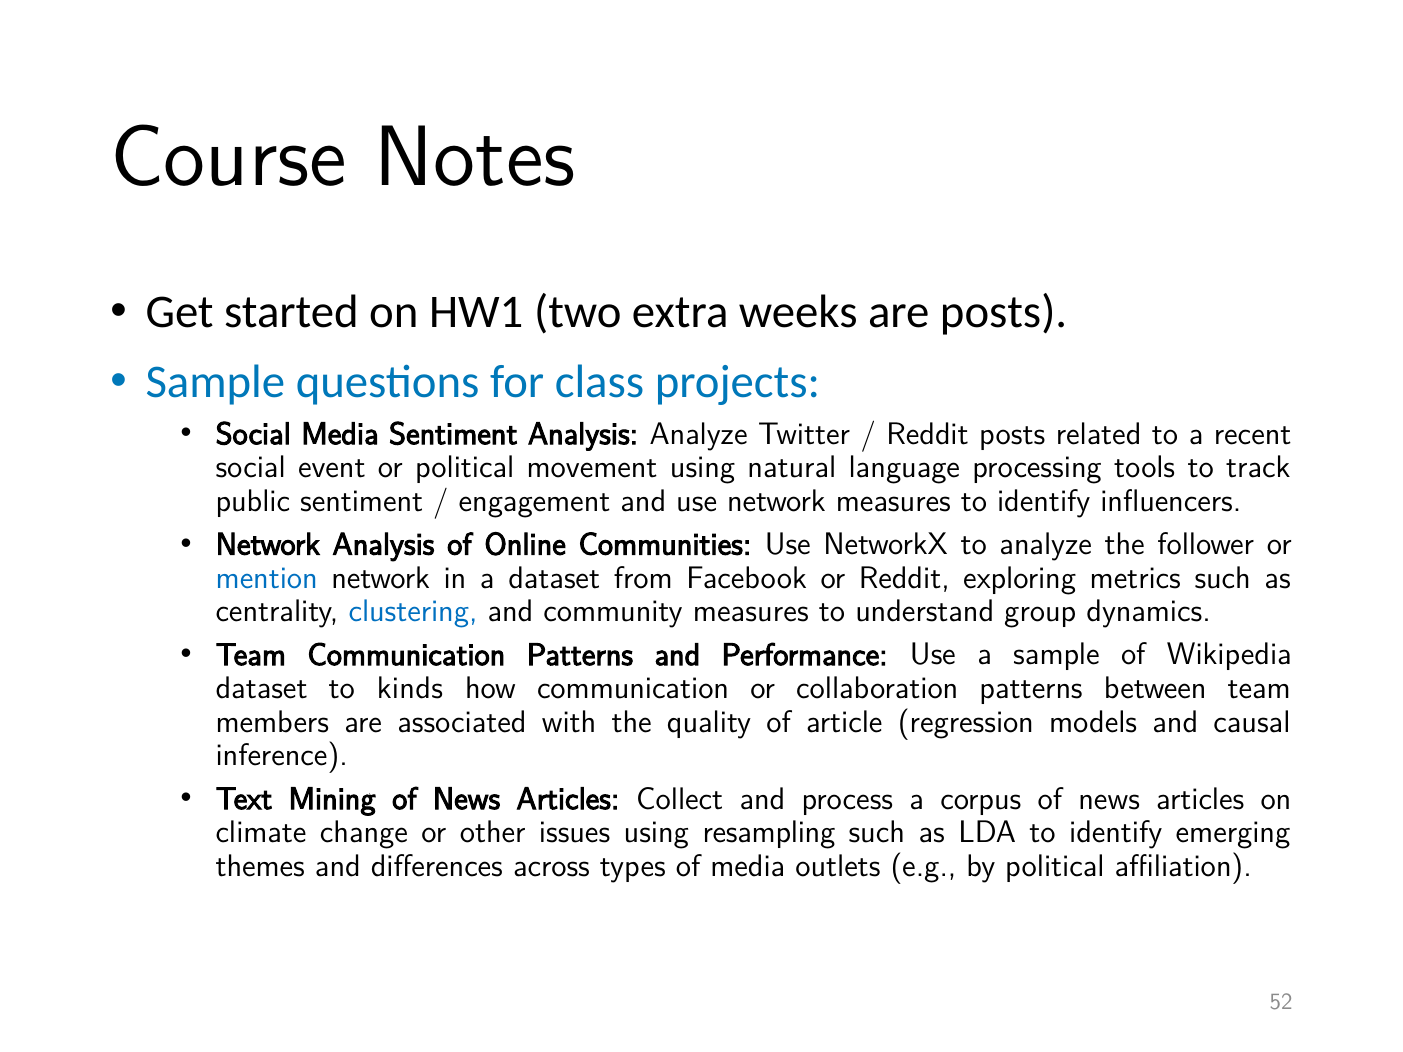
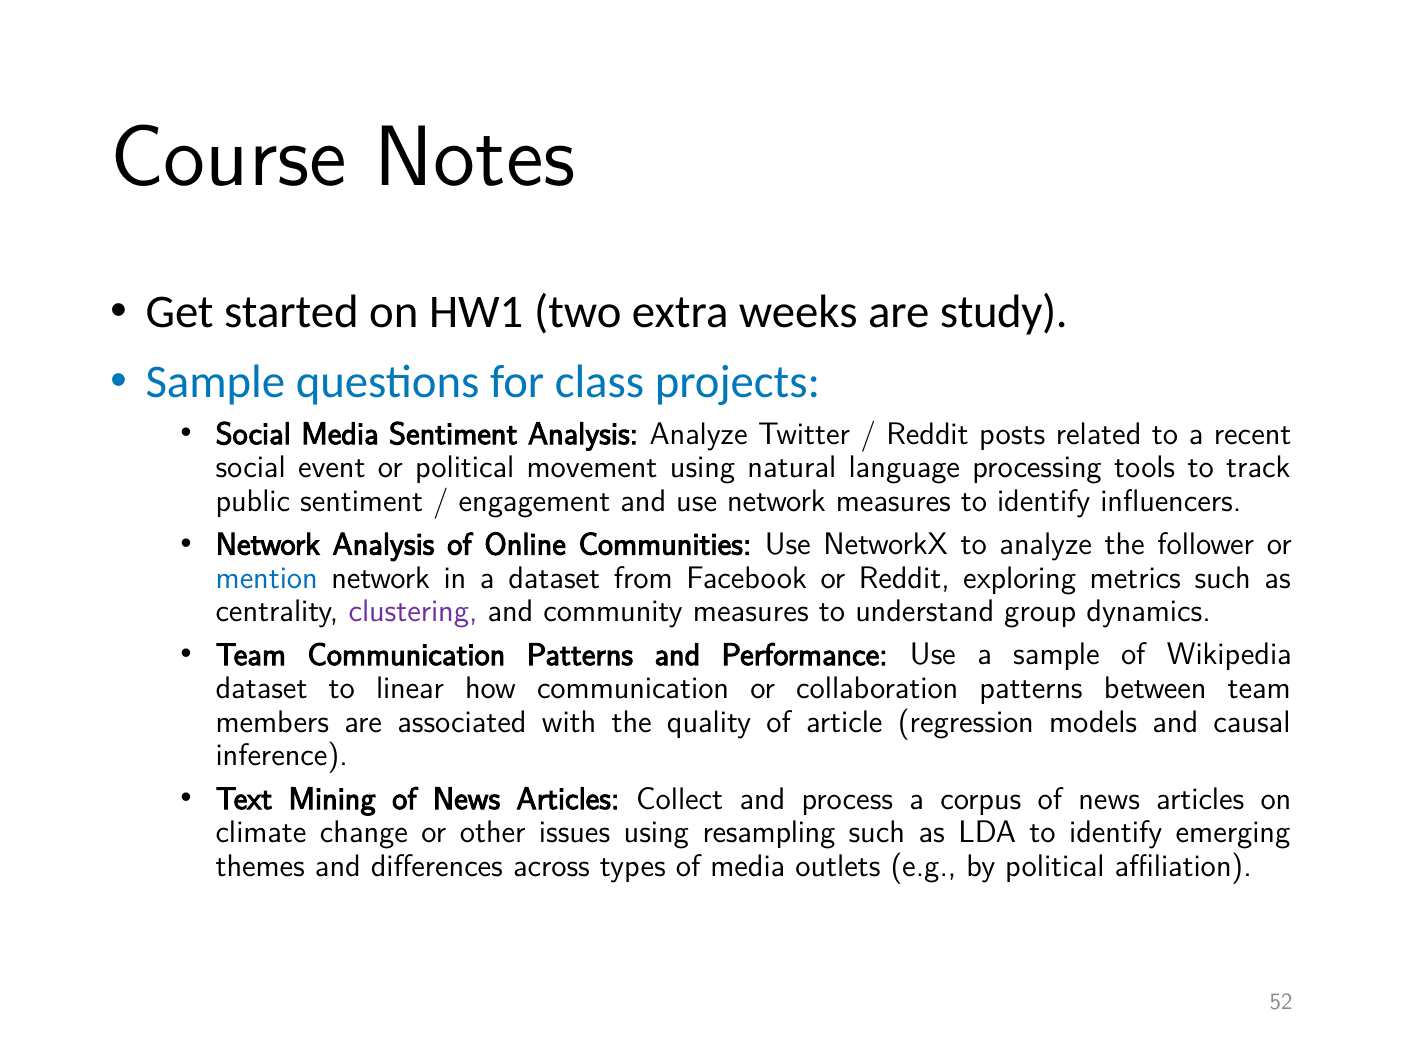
are posts: posts -> study (1004, 312)
clustering colour: blue -> purple (413, 612)
kinds: kinds -> linear (410, 688)
